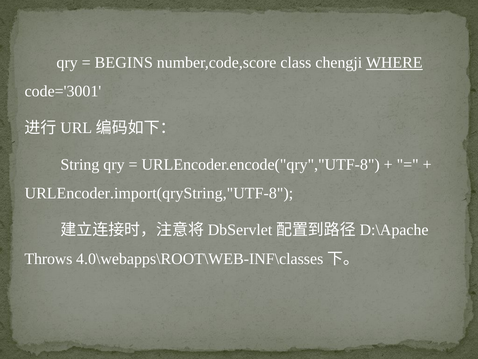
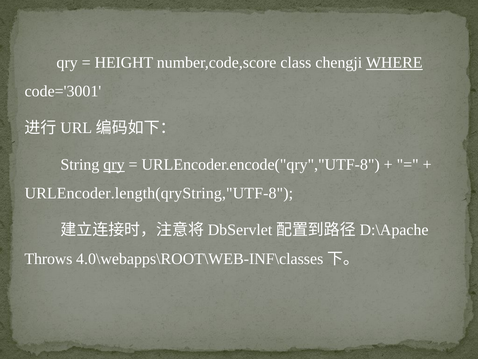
BEGINS: BEGINS -> HEIGHT (124, 62)
qry underline: none -> present (114, 164)
URLEncoder.import(qryString,"UTF-8: URLEncoder.import(qryString,"UTF-8 -> URLEncoder.length(qryString,"UTF-8 (159, 193)
